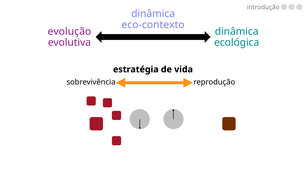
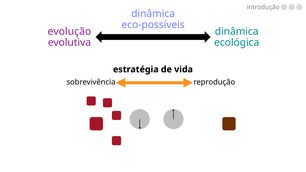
eco-contexto: eco-contexto -> eco-possíveis (153, 25)
